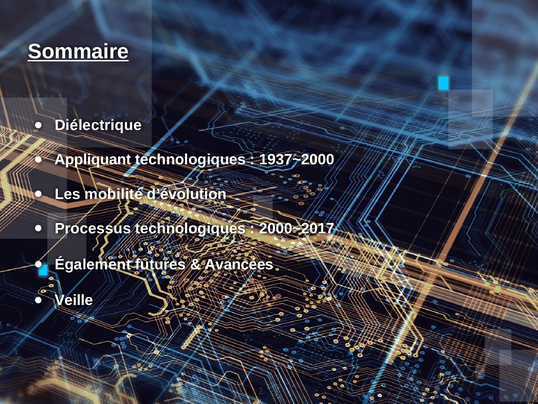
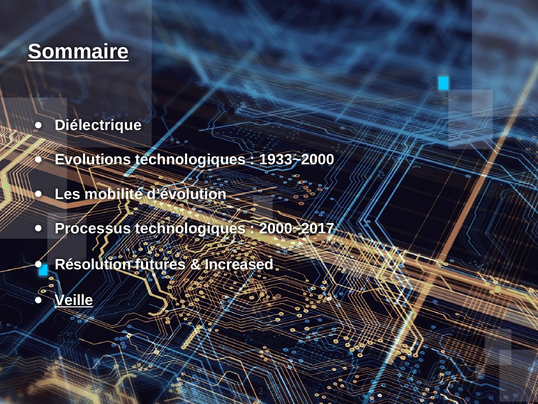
Appliquant: Appliquant -> Evolutions (93, 159)
1937~2000: 1937~2000 -> 1933~2000 (297, 159)
Également: Également -> Résolution (93, 264)
Avancées: Avancées -> Increased (239, 264)
Veille underline: none -> present (74, 300)
